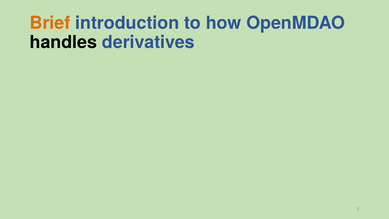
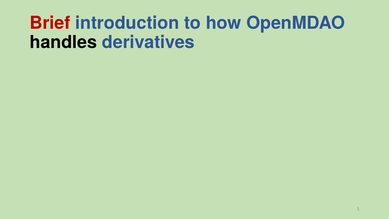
Brief colour: orange -> red (50, 23)
